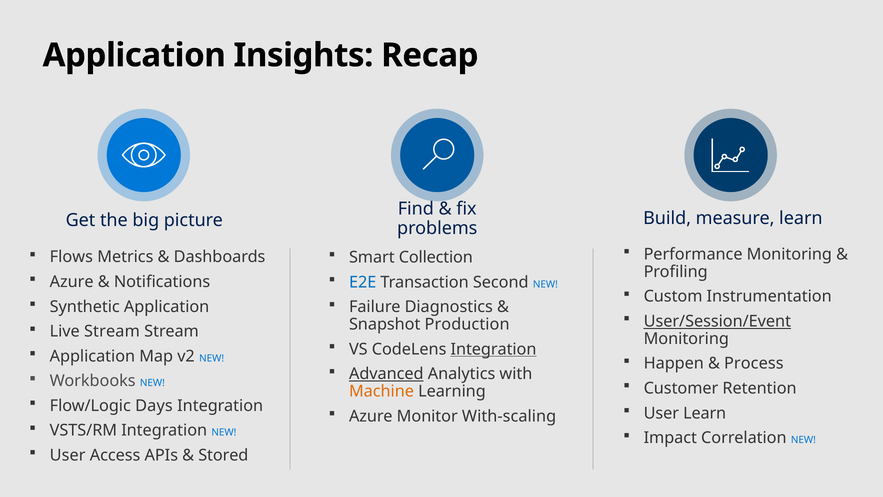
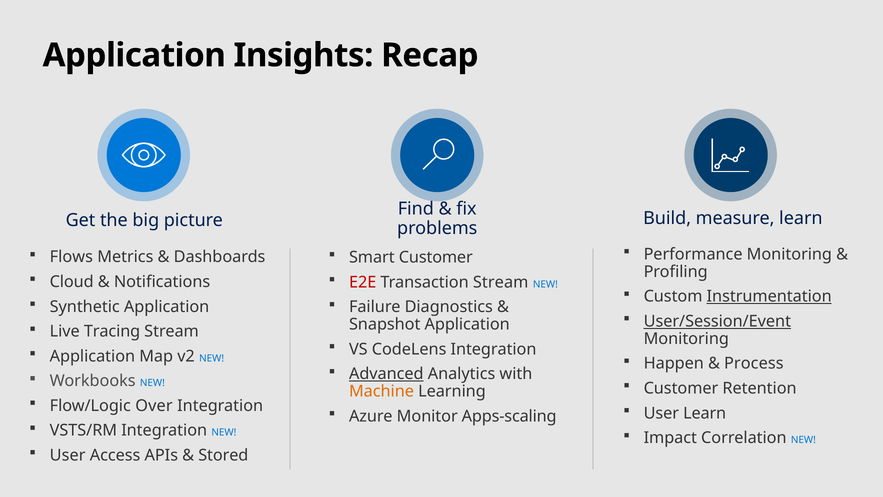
Smart Collection: Collection -> Customer (436, 257)
Azure: Azure -> Cloud (72, 282)
E2E colour: blue -> red (363, 282)
Transaction Second: Second -> Stream (501, 282)
Instrumentation underline: none -> present (769, 296)
Snapshot Production: Production -> Application (467, 324)
Live Stream: Stream -> Tracing (112, 331)
Integration underline: present -> none (494, 349)
Days: Days -> Over (154, 406)
With-scaling: With-scaling -> Apps-scaling (509, 416)
